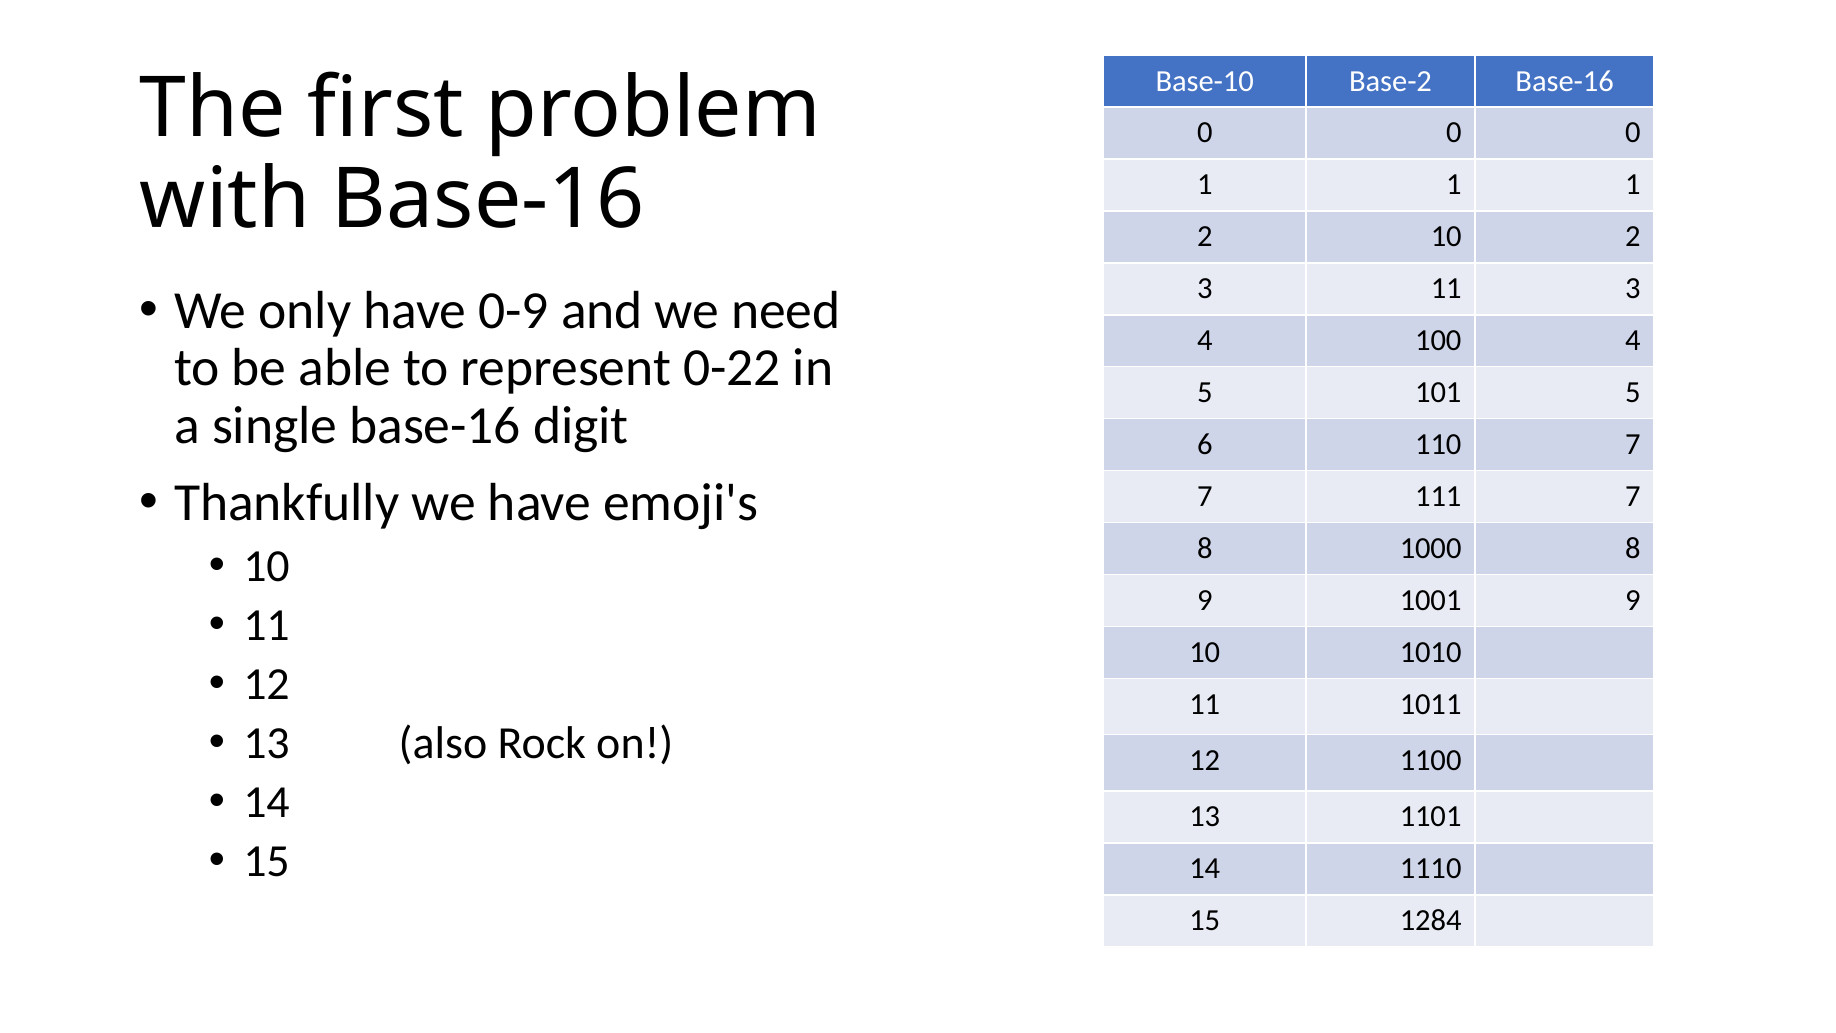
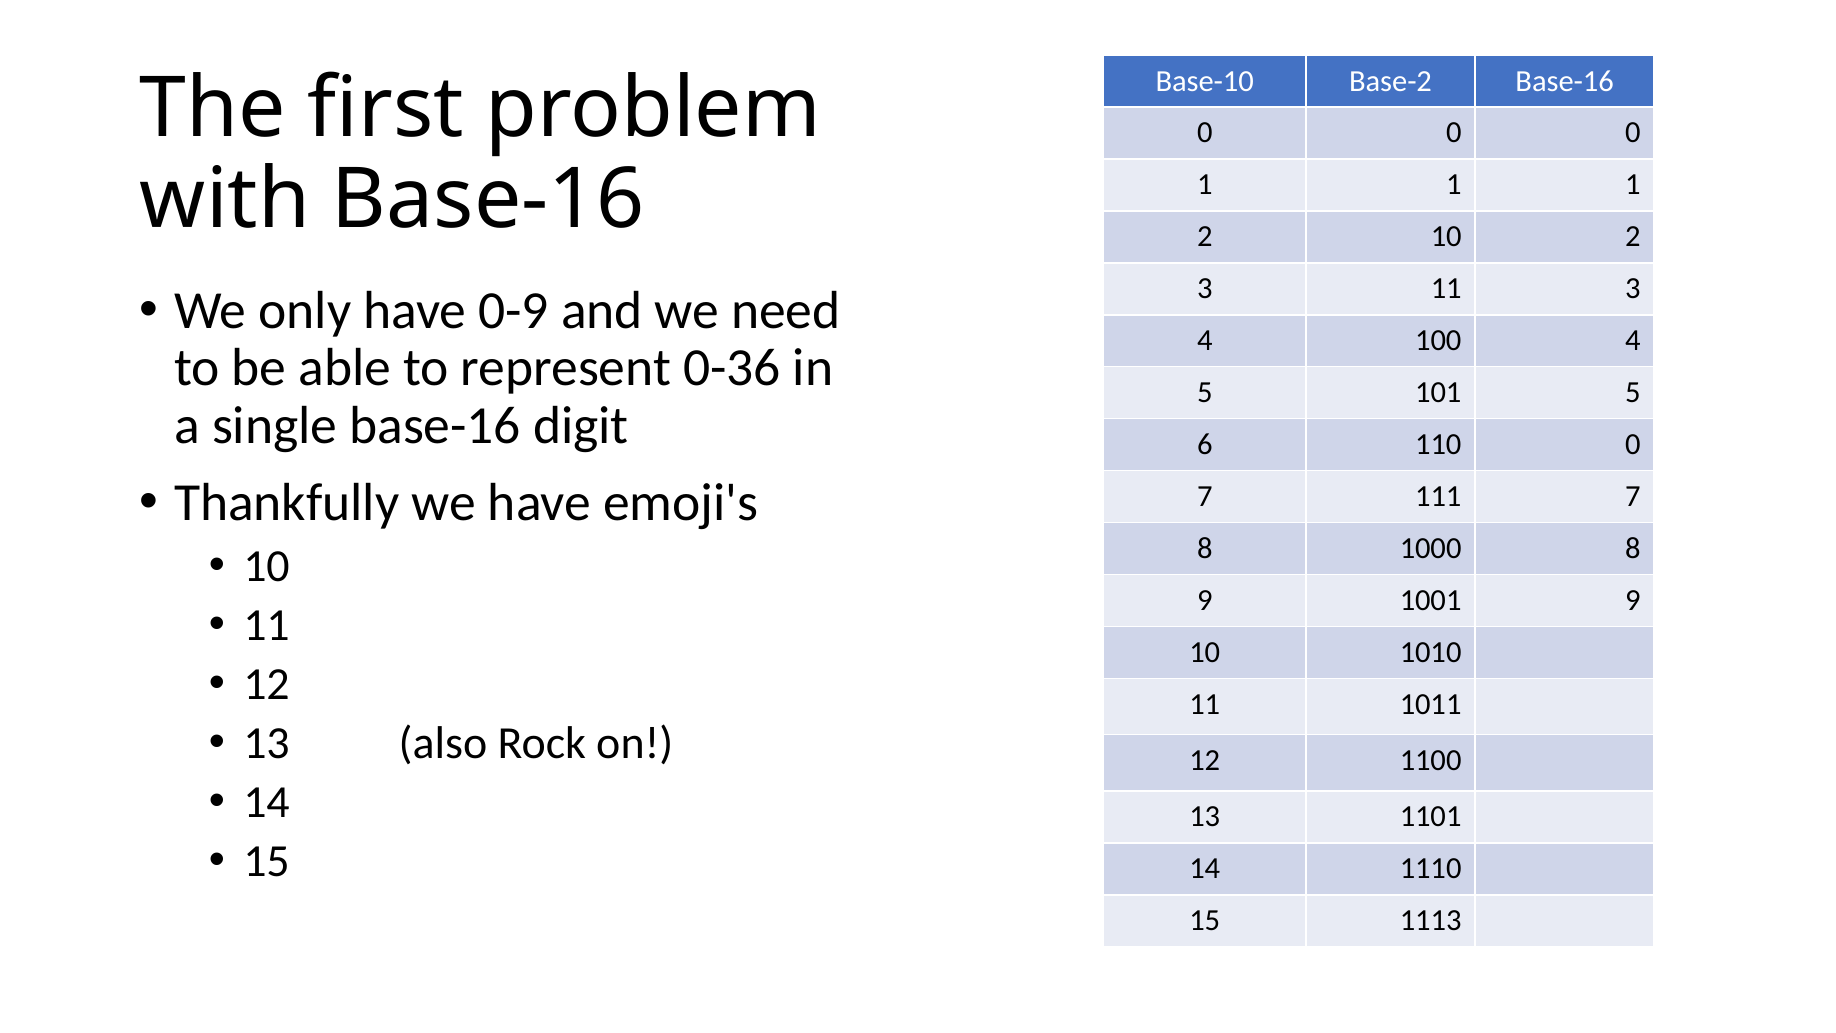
0-22: 0-22 -> 0-36 (732, 368)
110 7: 7 -> 0 (1633, 444)
1284: 1284 -> 1113 (1431, 921)
